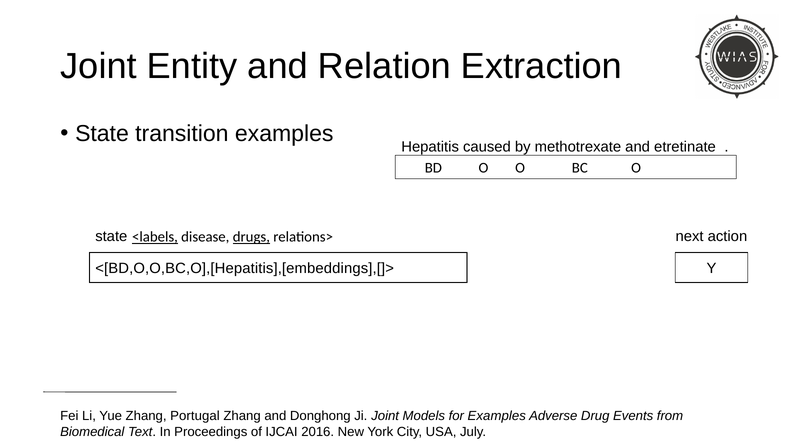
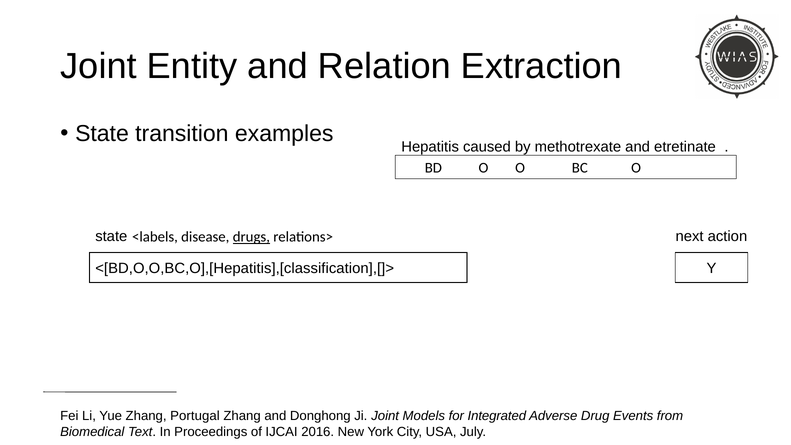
<labels underline: present -> none (155, 237)
<[BD,O,O,BC,O],[Hepatitis],[embeddings],[]>: <[BD,O,O,BC,O],[Hepatitis],[embeddings],[]> -> <[BD,O,O,BC,O],[Hepatitis],[classification],[]> (245, 268)
for Examples: Examples -> Integrated (497, 416)
